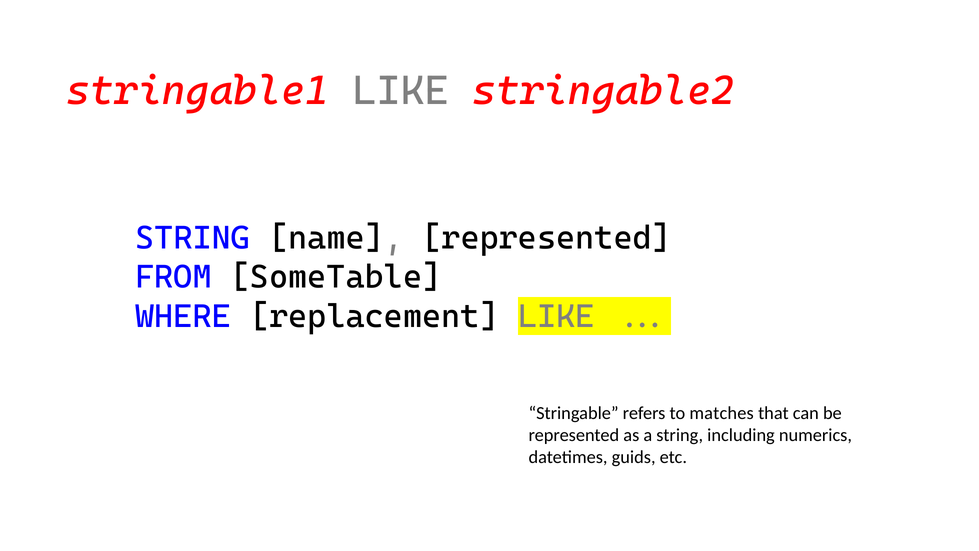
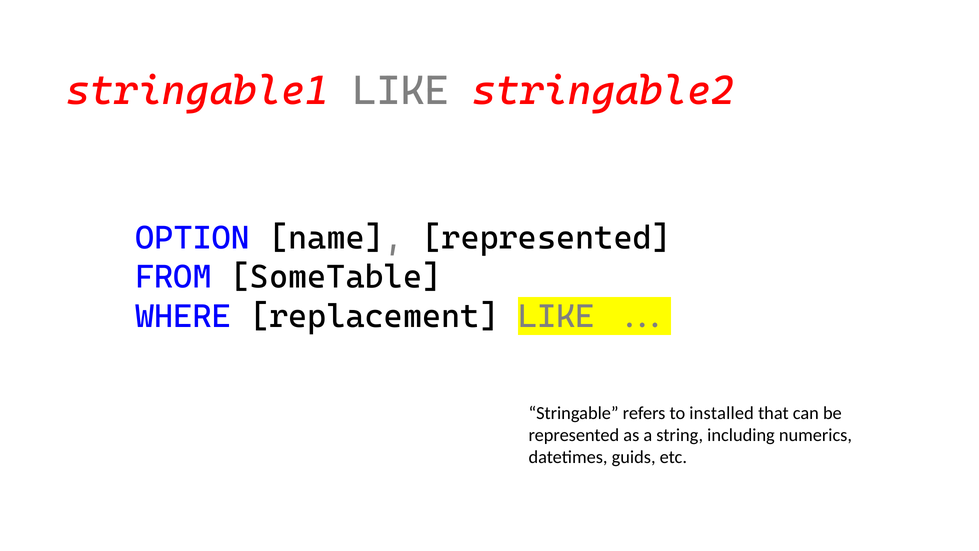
STRING: STRING -> OPTION (193, 238)
matches: matches -> installed (722, 413)
